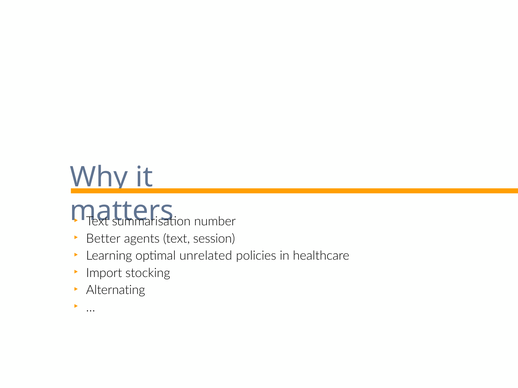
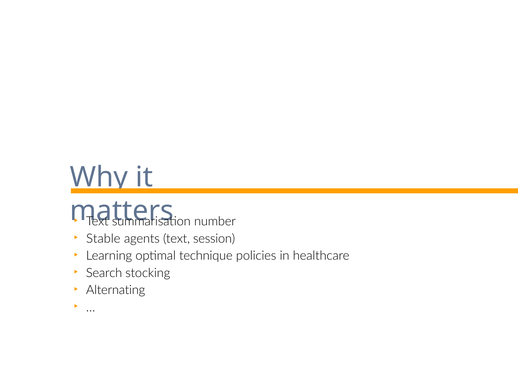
Better: Better -> Stable (103, 239)
unrelated: unrelated -> technique (206, 256)
Import: Import -> Search (104, 273)
